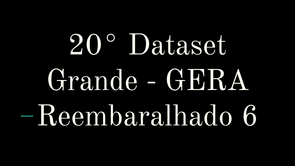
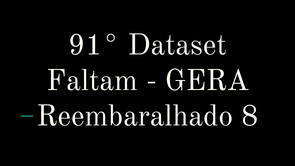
20°: 20° -> 91° (94, 45)
Grande: Grande -> Faltam (92, 80)
6: 6 -> 8 (250, 116)
